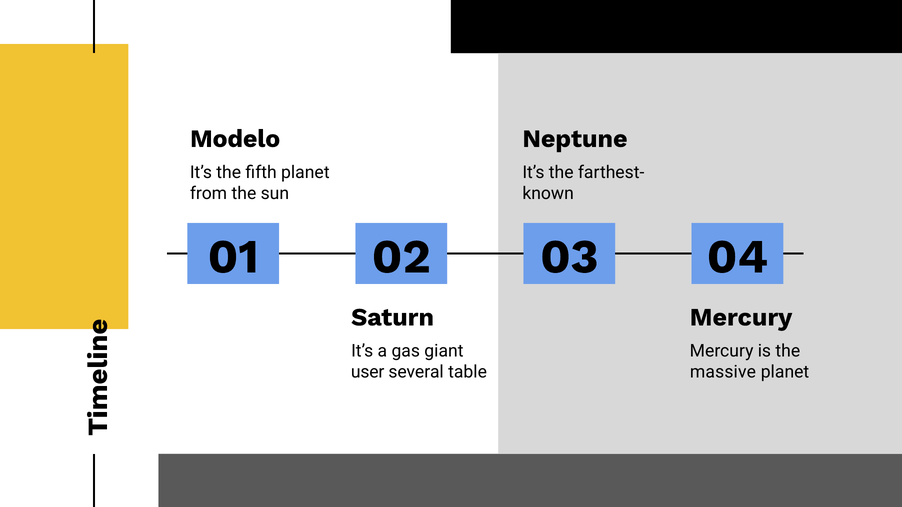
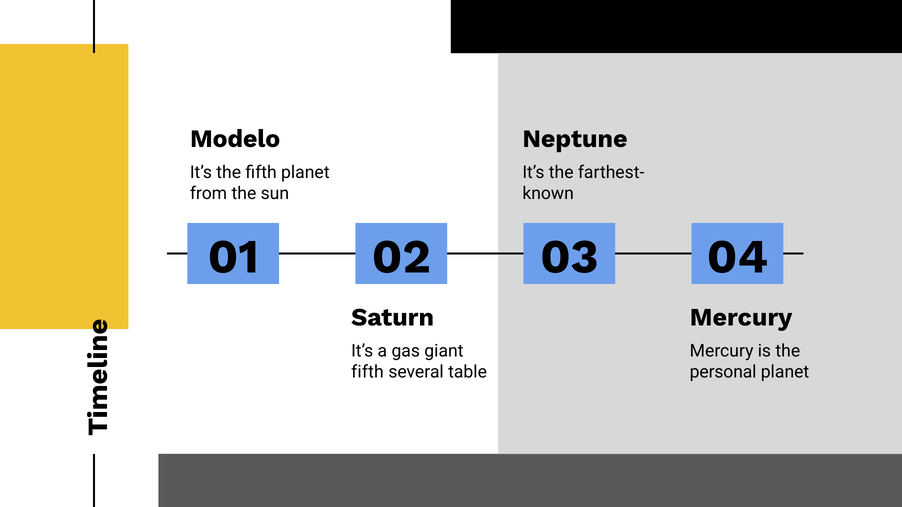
user: user -> fifth (367, 372)
massive: massive -> personal (723, 372)
